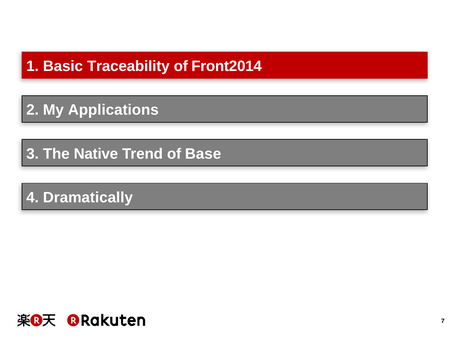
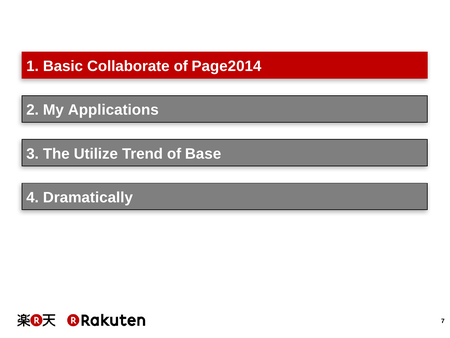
Traceability: Traceability -> Collaborate (128, 66)
Front2014: Front2014 -> Page2014 (226, 66)
Native: Native -> Utilize (96, 154)
